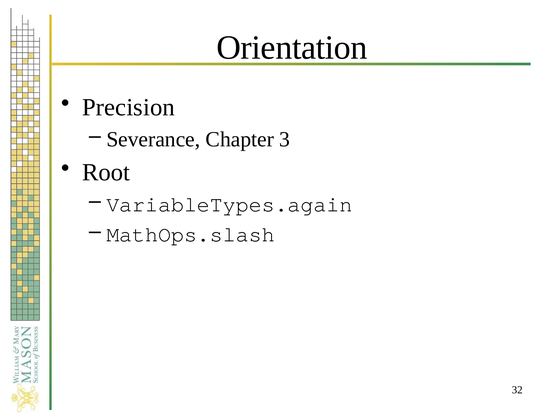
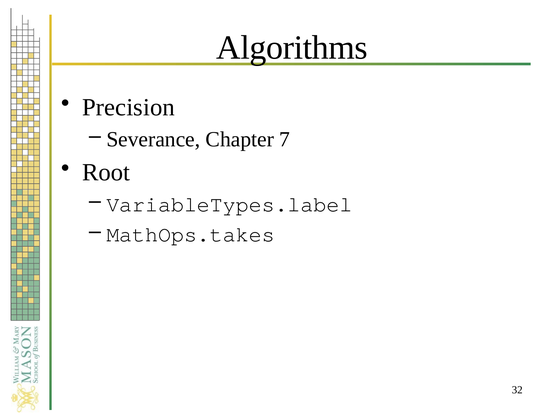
Orientation: Orientation -> Algorithms (292, 48)
3: 3 -> 7 (285, 139)
VariableTypes.again: VariableTypes.again -> VariableTypes.label (229, 204)
MathOps.slash: MathOps.slash -> MathOps.takes (191, 235)
